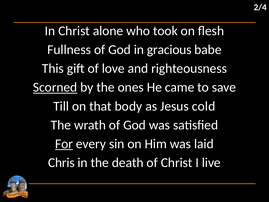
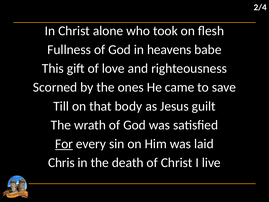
gracious: gracious -> heavens (169, 50)
Scorned underline: present -> none (55, 87)
cold: cold -> guilt (204, 106)
